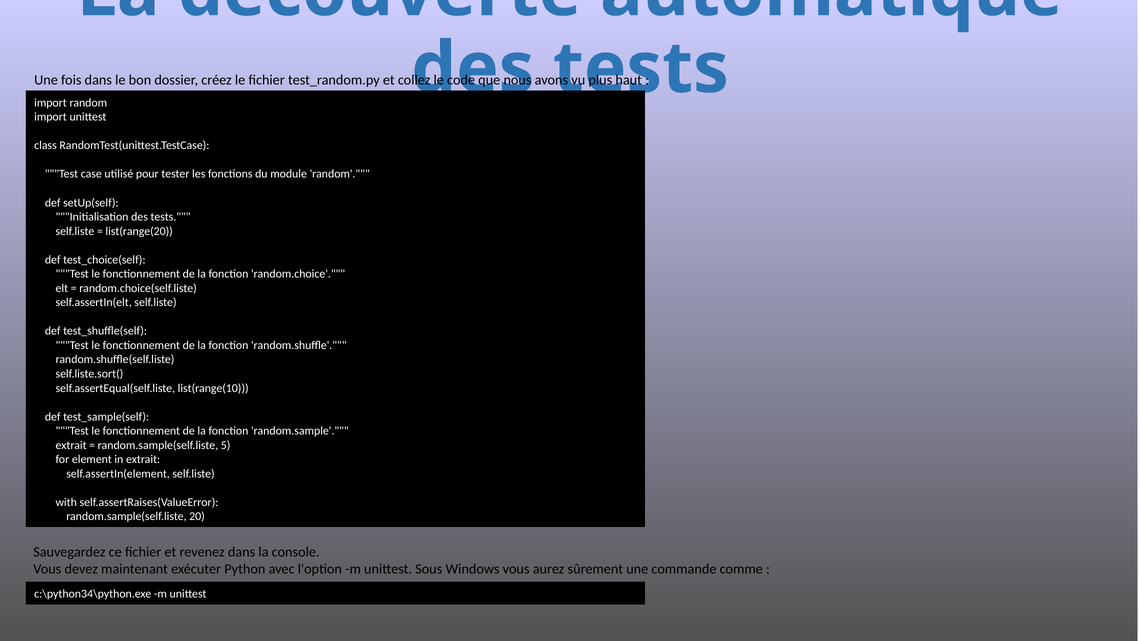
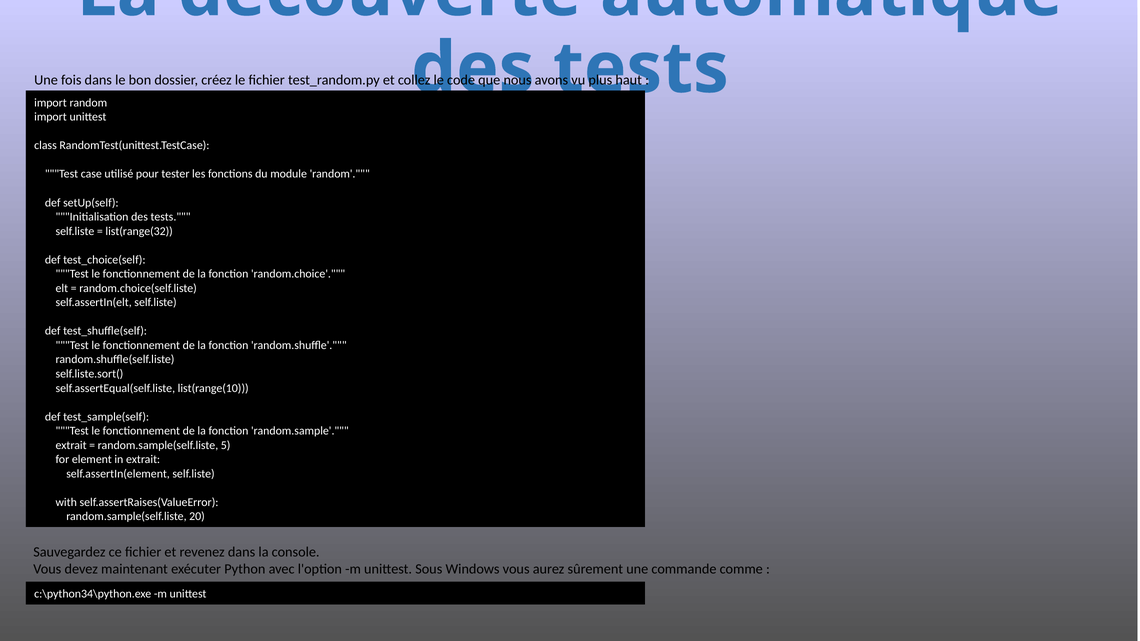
list(range(20: list(range(20 -> list(range(32 (139, 231)
